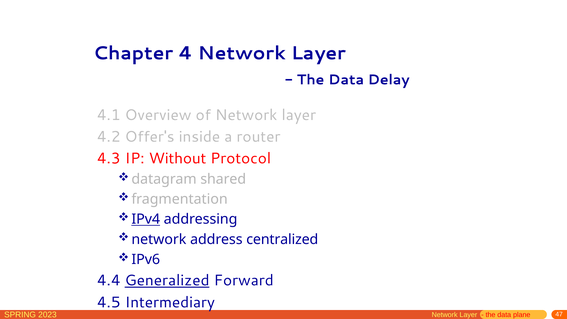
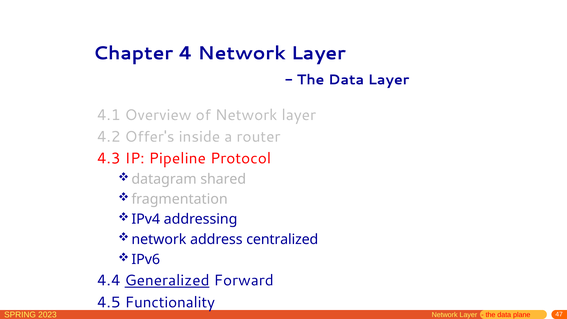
Data Delay: Delay -> Layer (389, 80)
Without: Without -> Pipeline (177, 158)
IPv4 underline: present -> none (146, 219)
Intermediary: Intermediary -> Functionality (170, 302)
